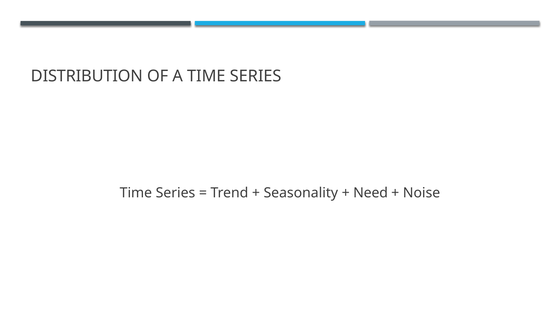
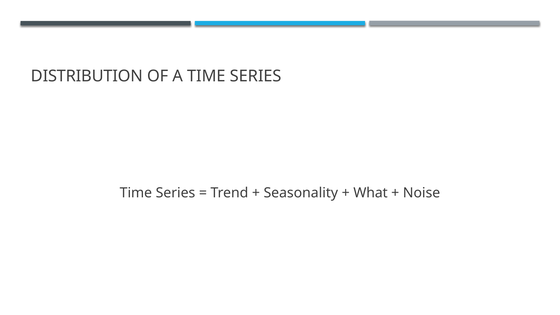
Need: Need -> What (371, 193)
